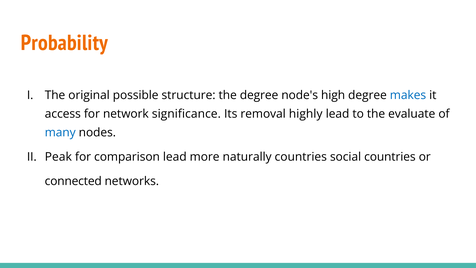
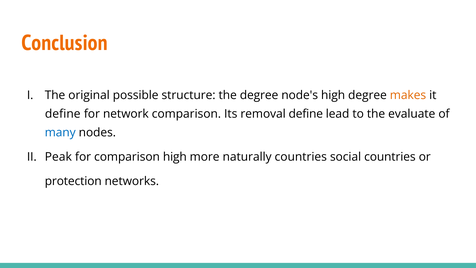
Probability: Probability -> Conclusion (64, 43)
makes colour: blue -> orange (408, 95)
access: access -> define (63, 114)
network significance: significance -> comparison (186, 114)
removal highly: highly -> define (306, 114)
comparison lead: lead -> high (175, 157)
connected: connected -> protection (73, 181)
